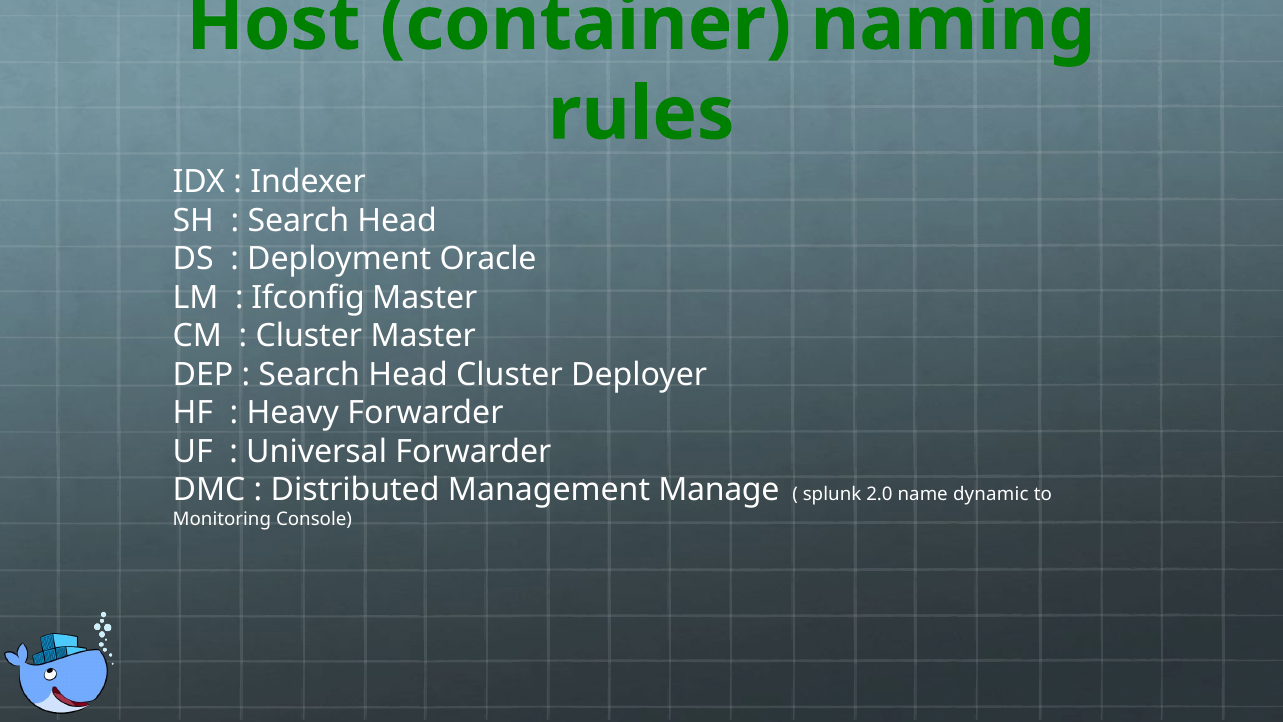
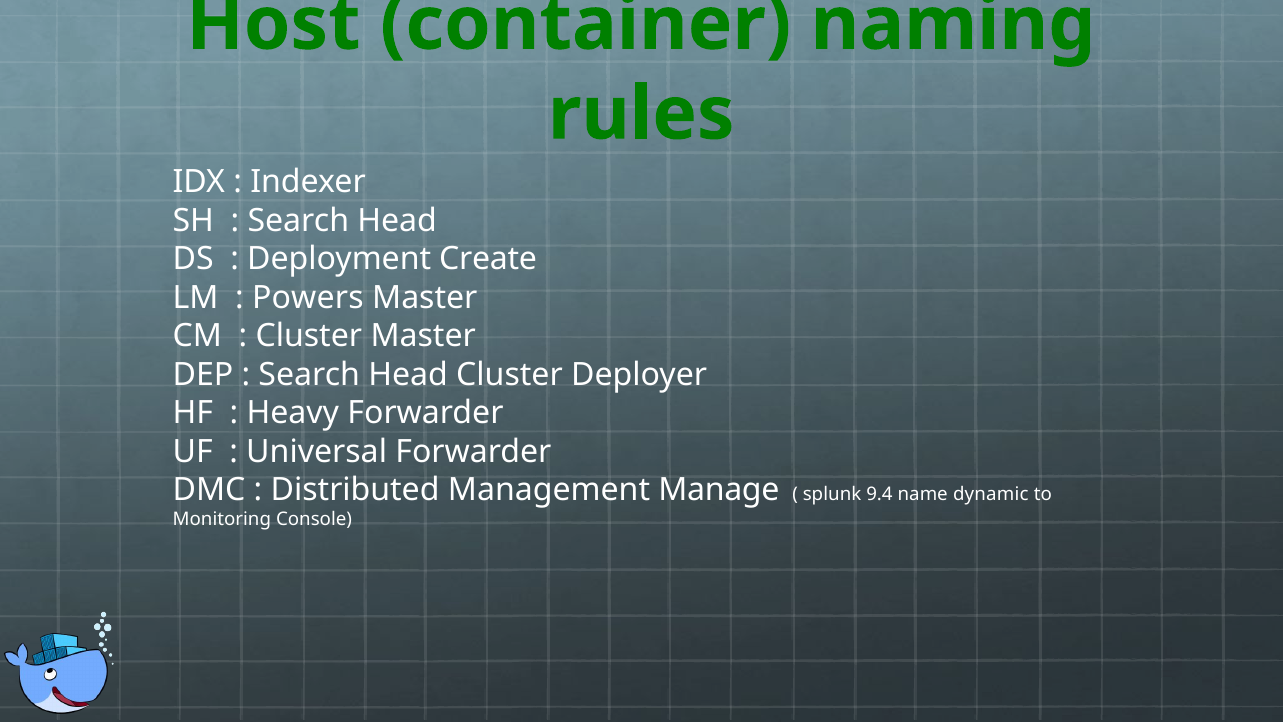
Oracle: Oracle -> Create (488, 259)
Ifconfig: Ifconfig -> Powers (308, 298)
2.0: 2.0 -> 9.4 (879, 494)
